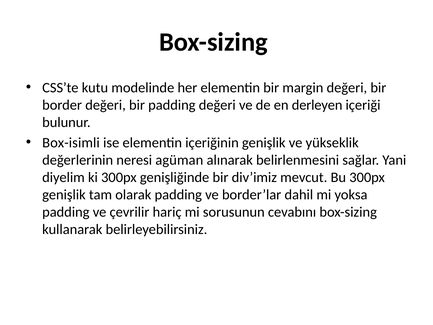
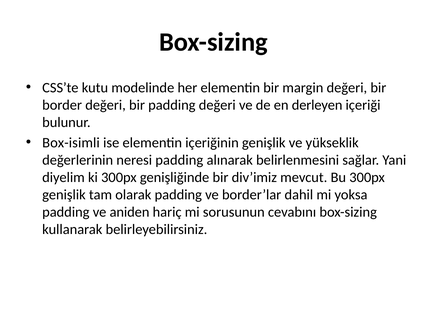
neresi agüman: agüman -> padding (179, 160)
çevrilir: çevrilir -> aniden (130, 212)
